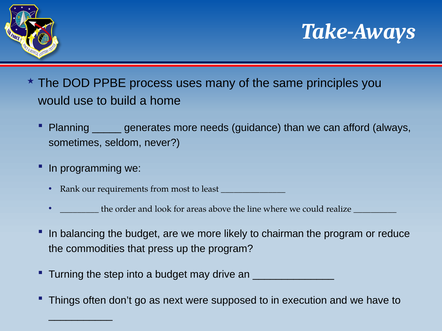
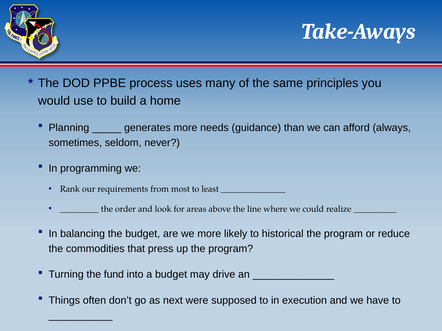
chairman: chairman -> historical (283, 234)
step: step -> fund (114, 275)
